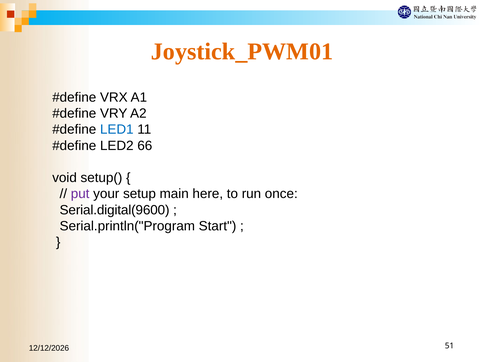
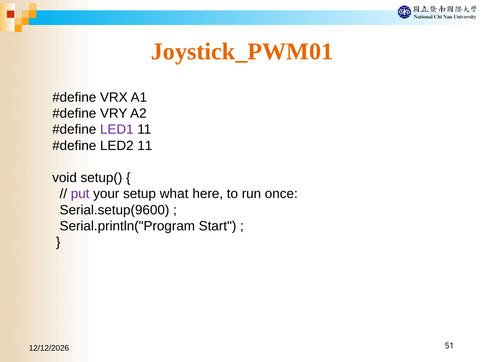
LED1 colour: blue -> purple (117, 130)
LED2 66: 66 -> 11 (145, 146)
main: main -> what (174, 194)
Serial.digital(9600: Serial.digital(9600 -> Serial.setup(9600 (115, 210)
